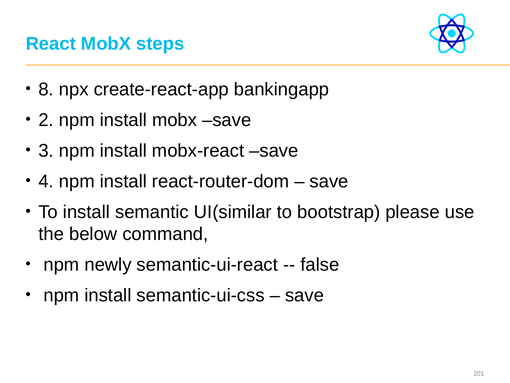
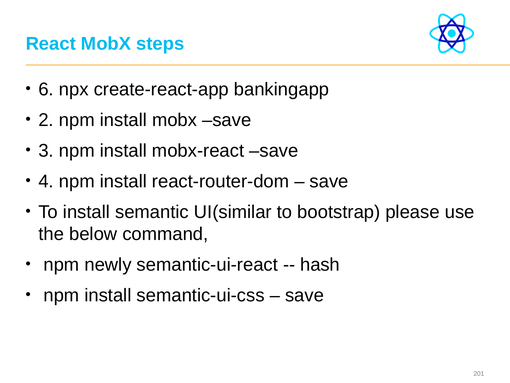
8: 8 -> 6 (46, 89)
false: false -> hash (320, 264)
